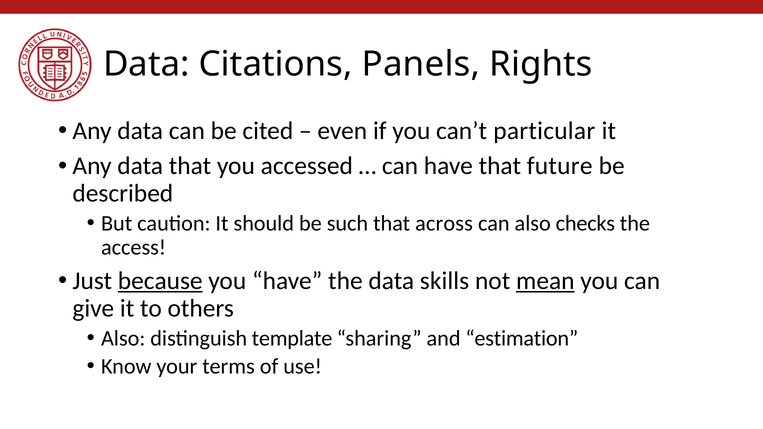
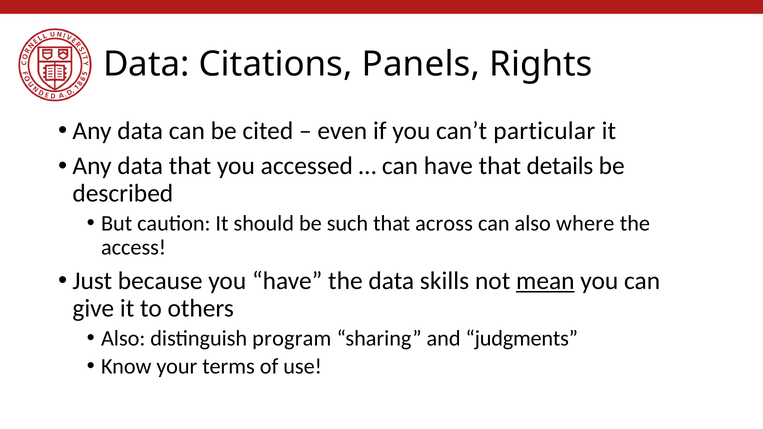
future: future -> details (560, 166)
checks: checks -> where (585, 223)
because underline: present -> none (160, 281)
template: template -> program (292, 338)
estimation: estimation -> judgments (522, 338)
